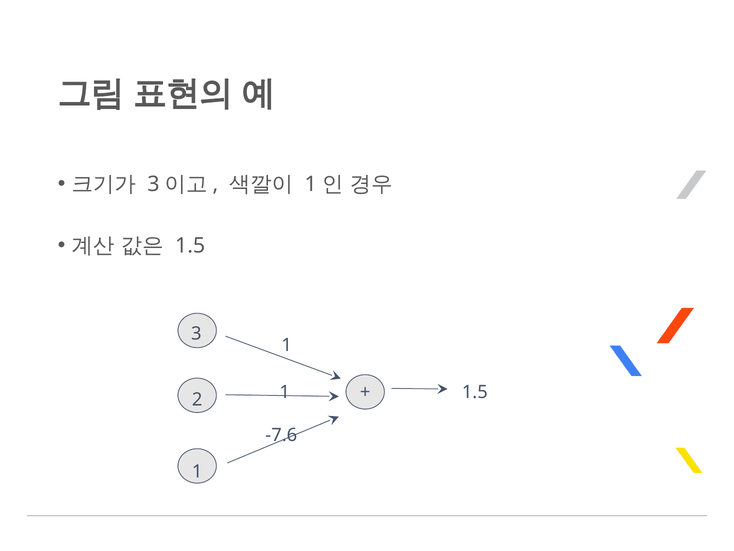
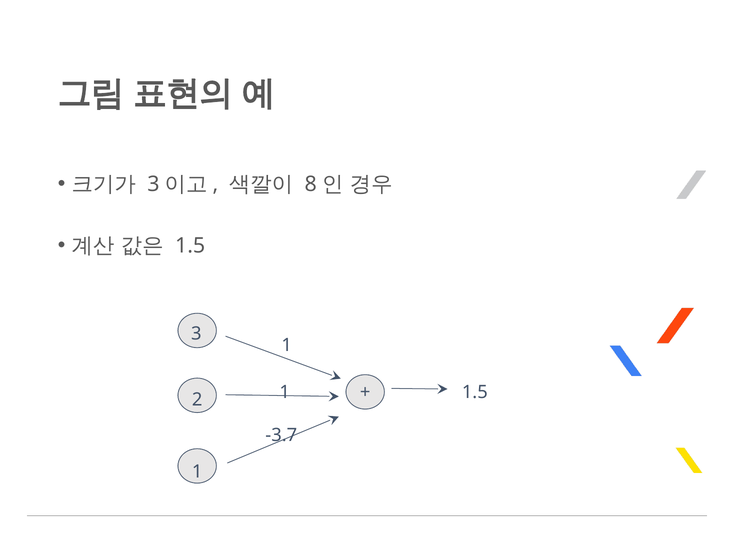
1: 1 -> 8 (311, 184)
-7.6: -7.6 -> -3.7 (281, 435)
